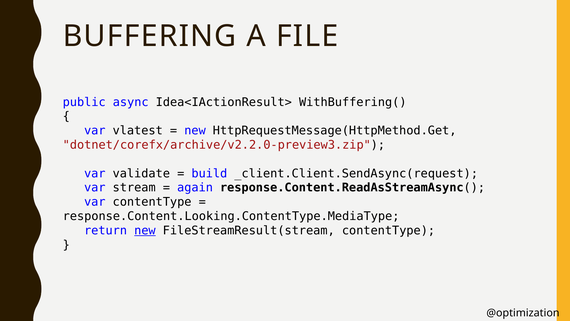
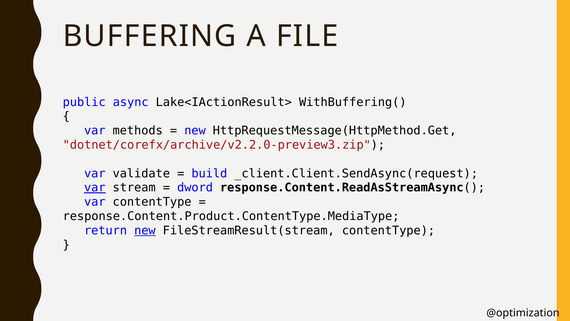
Idea<IActionResult>: Idea<IActionResult> -> Lake<IActionResult> (224, 102)
vlatest: vlatest -> methods (138, 130)
var underline: none -> present (95, 187)
again: again -> dword (195, 187)
response.Content.Looking.ContentType.MediaType: response.Content.Looking.ContentType.MediaType -> response.Content.Product.ContentType.MediaType (231, 216)
